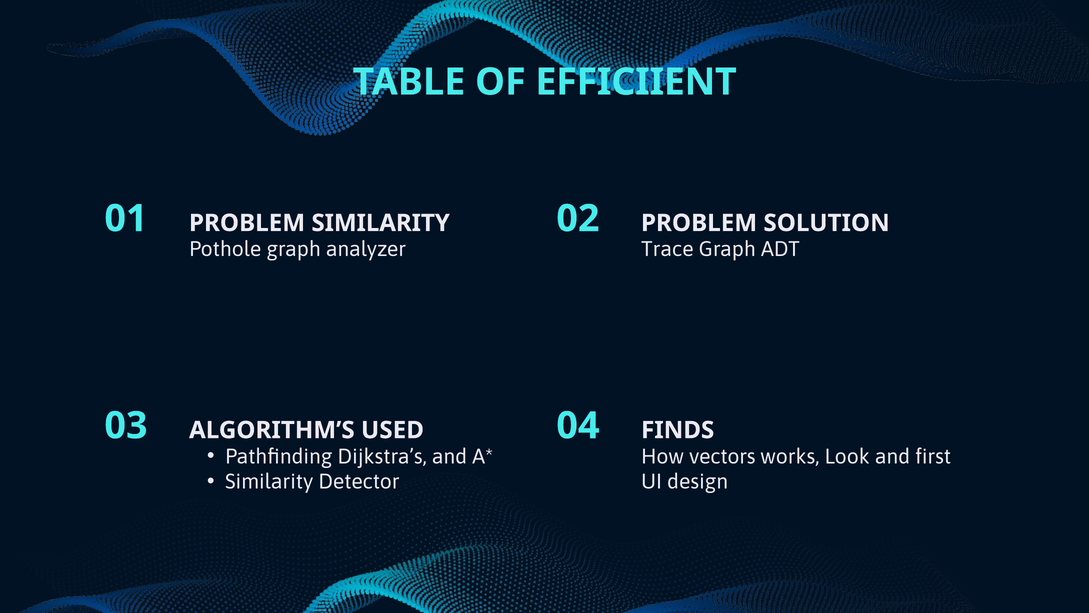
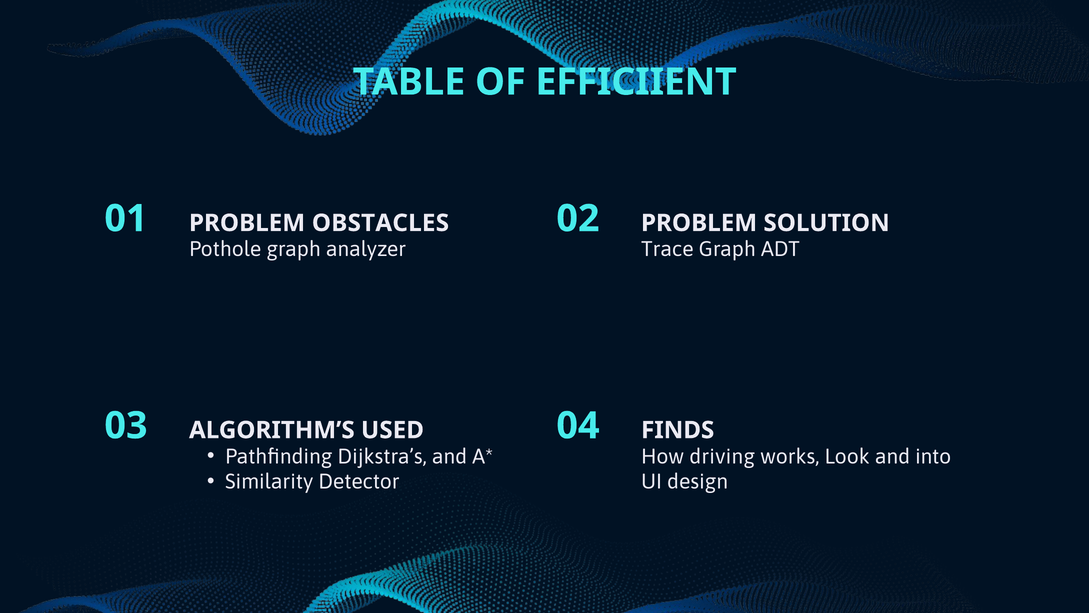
PROBLEM SIMILARITY: SIMILARITY -> OBSTACLES (380, 223)
vectors: vectors -> driving (722, 456)
first: first -> into (933, 456)
